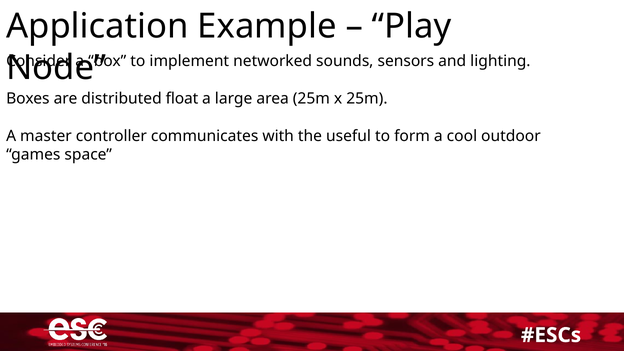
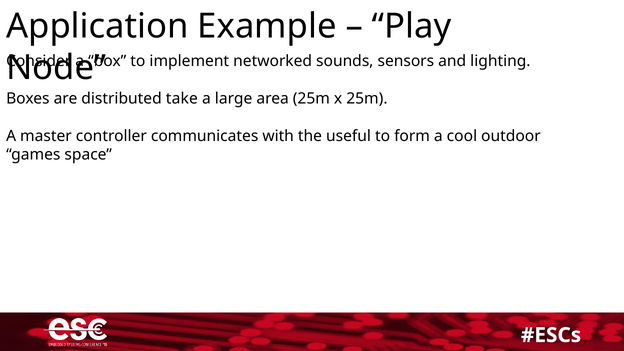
float: float -> take (182, 99)
